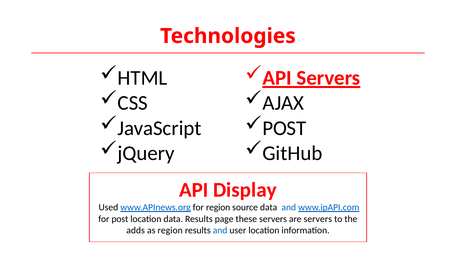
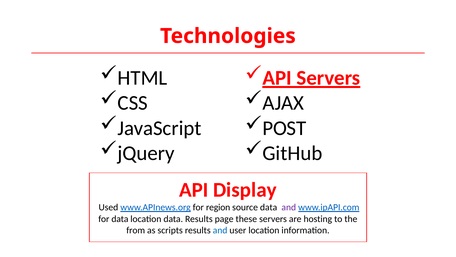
and colour: blue -> purple (289, 207)
for post: post -> data (120, 219)
are servers: servers -> hosting (318, 219)
adds: adds -> from (136, 230)
as region: region -> scripts (170, 230)
